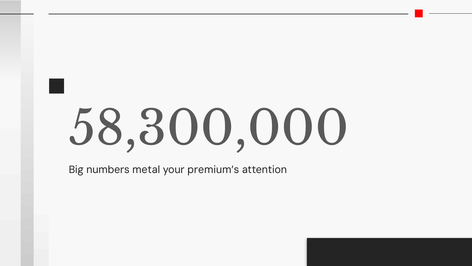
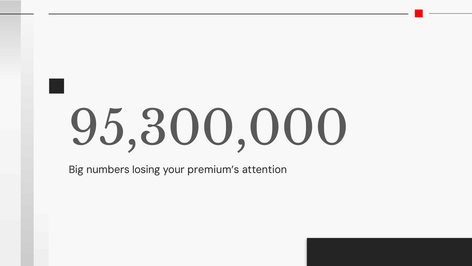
58,300,000: 58,300,000 -> 95,300,000 (209, 129)
metal: metal -> losing (146, 170)
